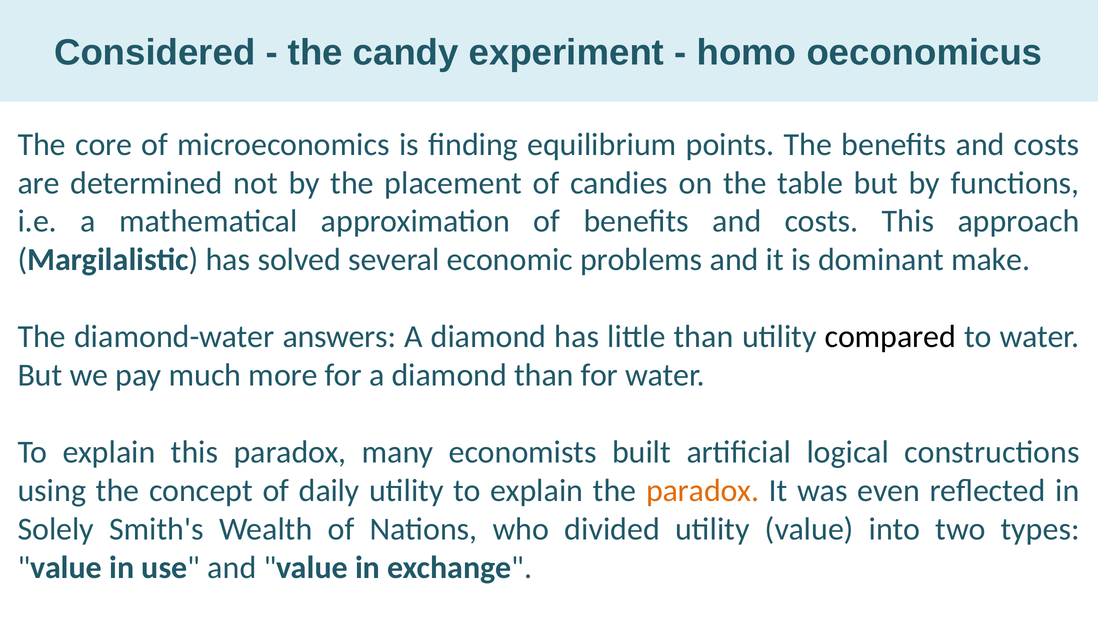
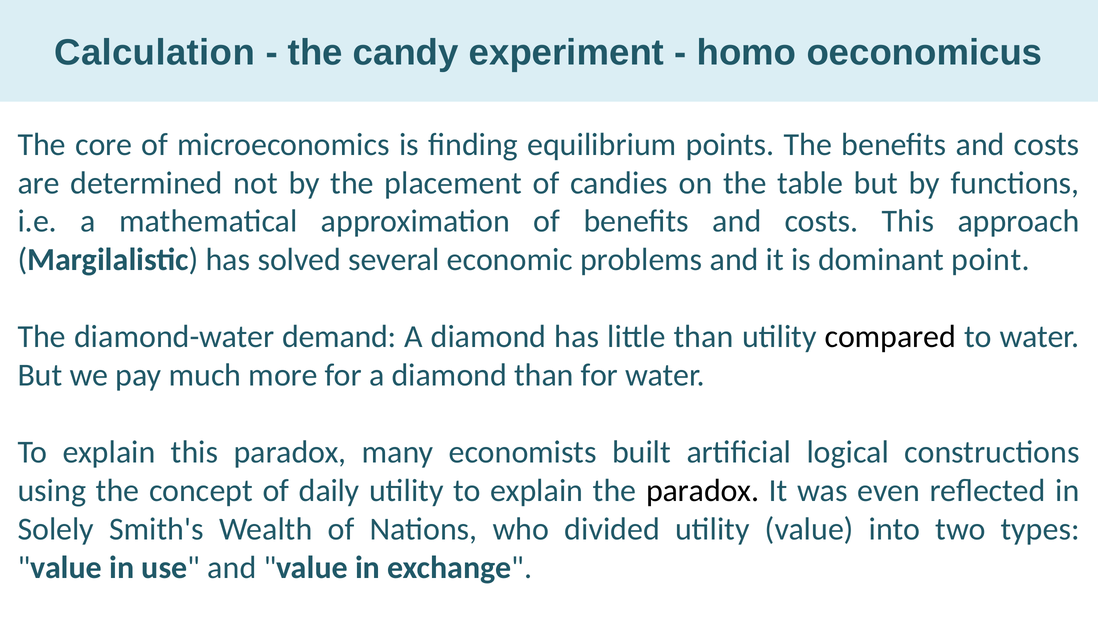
Considered: Considered -> Calculation (155, 53)
make: make -> point (991, 260)
answers: answers -> demand (339, 337)
paradox colour: orange -> black (703, 490)
